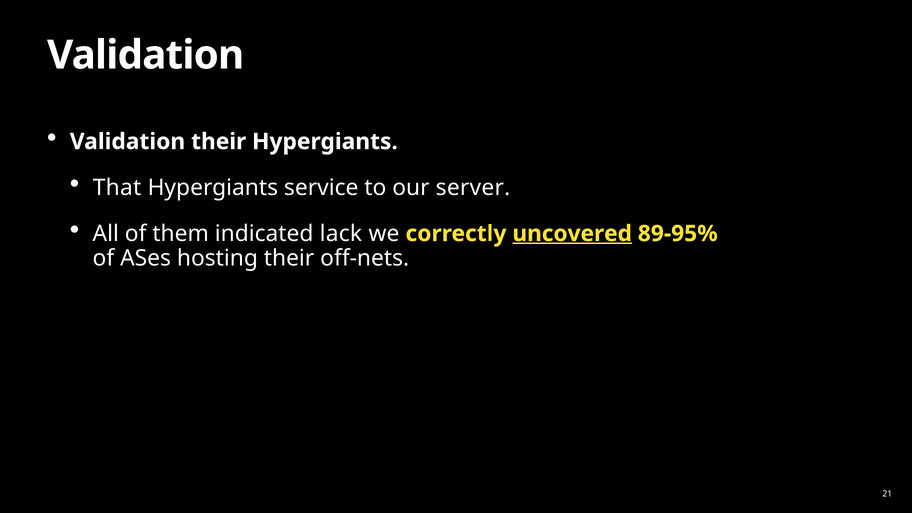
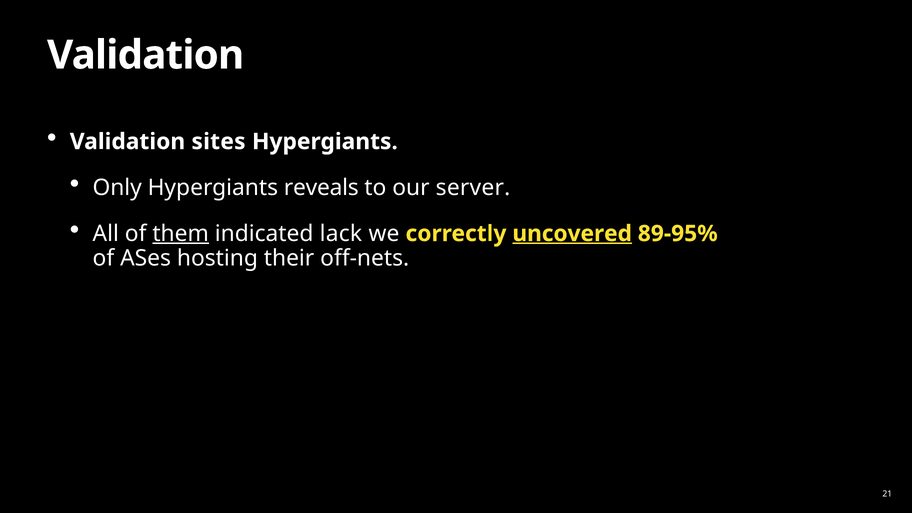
Validation their: their -> sites (219, 142)
That: That -> Only (117, 188)
service: service -> reveals (321, 188)
them underline: none -> present (181, 234)
